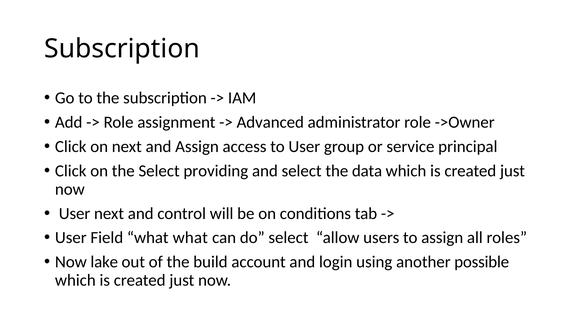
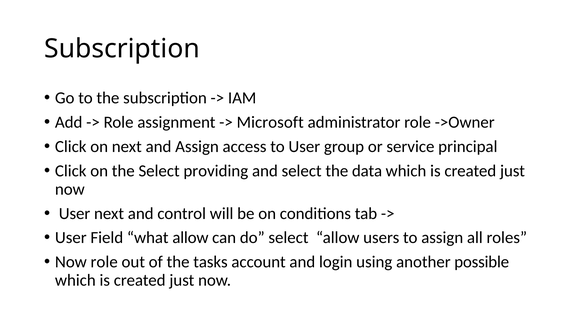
Advanced: Advanced -> Microsoft (270, 122)
what what: what -> allow (190, 238)
Now lake: lake -> role (104, 262)
build: build -> tasks (210, 262)
